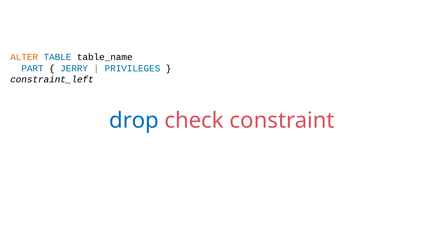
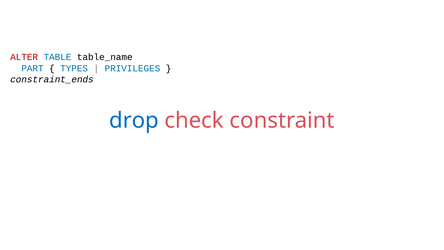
ALTER colour: orange -> red (24, 57)
JERRY: JERRY -> TYPES (74, 68)
constraint_left: constraint_left -> constraint_ends (52, 79)
